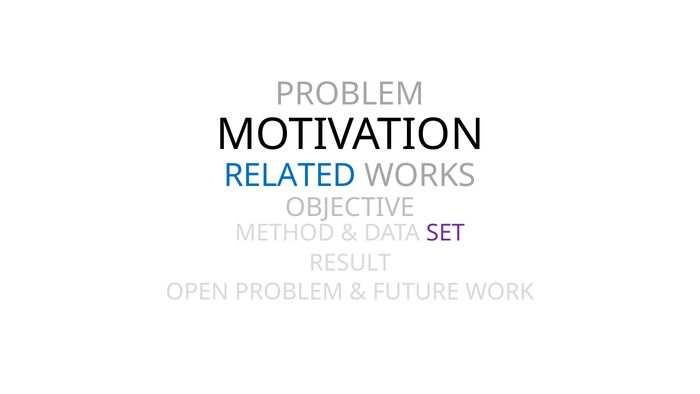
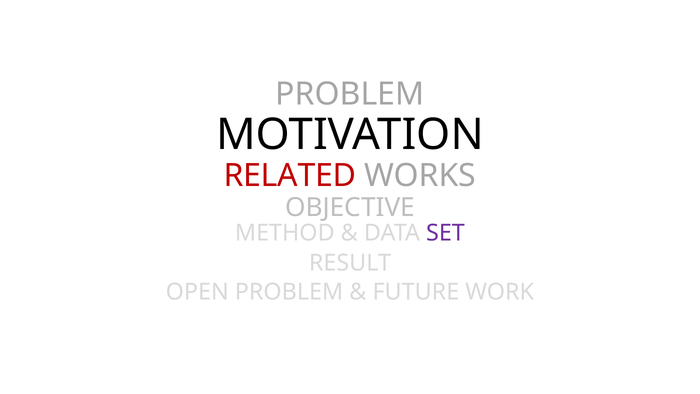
RELATED colour: blue -> red (290, 176)
